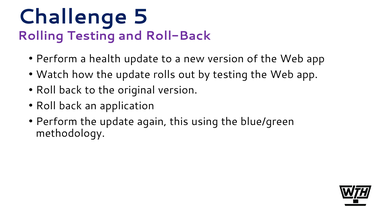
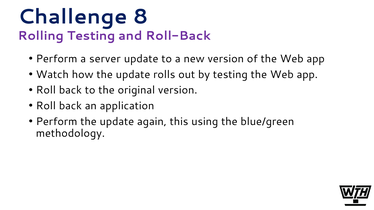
5: 5 -> 8 (141, 17)
health: health -> server (105, 59)
